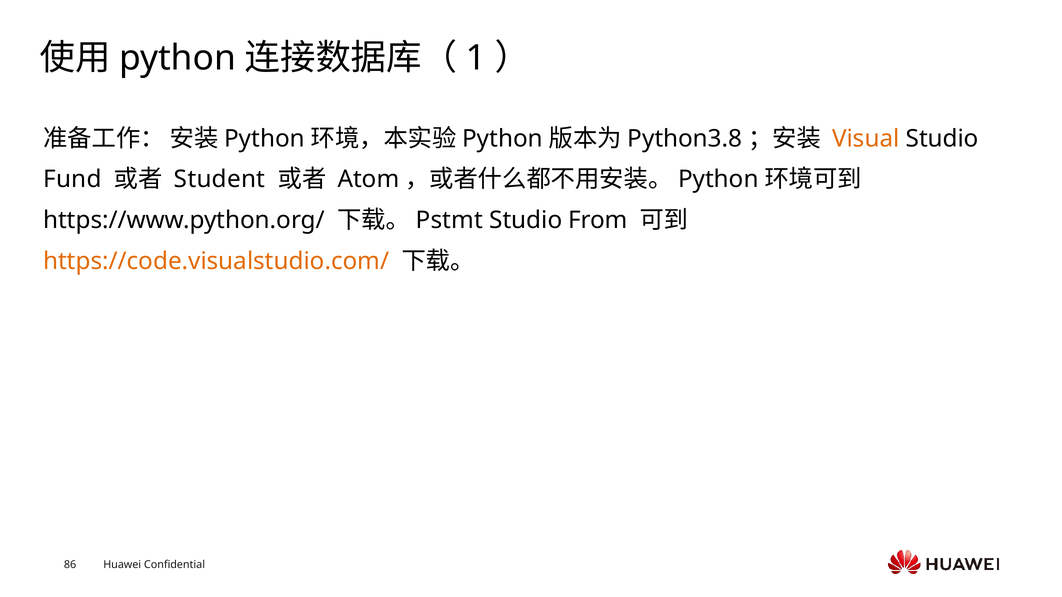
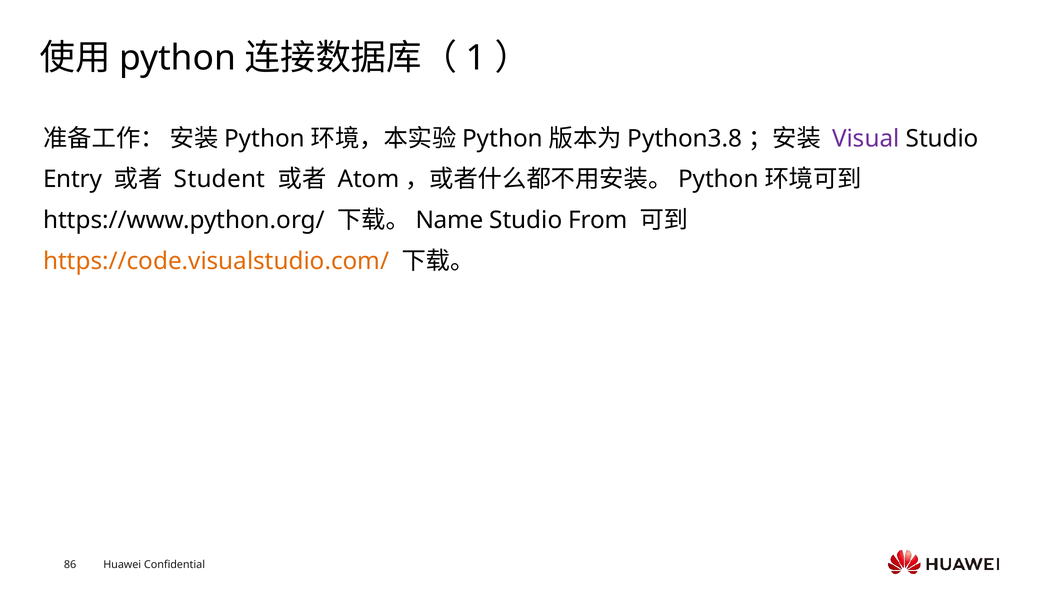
Visual colour: orange -> purple (866, 139)
Fund: Fund -> Entry (73, 180)
Pstmt: Pstmt -> Name (450, 220)
